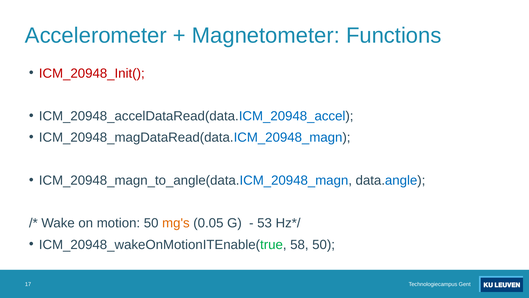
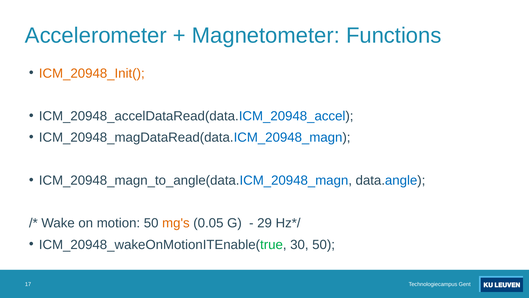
ICM_20948_Init( colour: red -> orange (92, 73)
53: 53 -> 29 (265, 223)
58: 58 -> 30 (299, 244)
